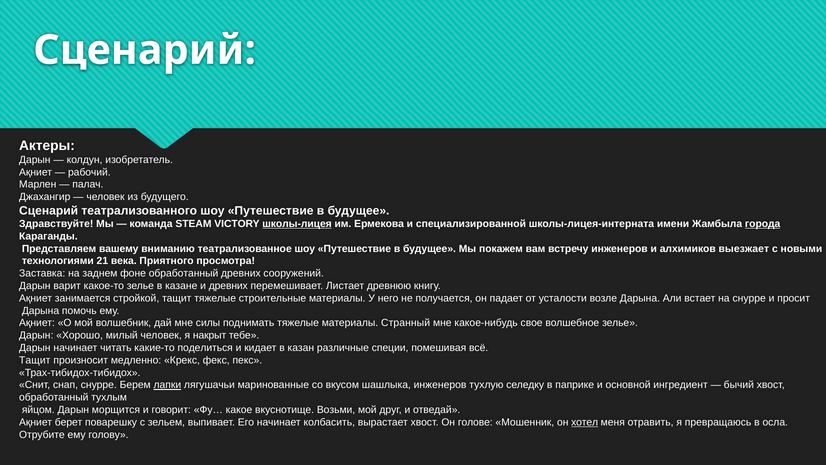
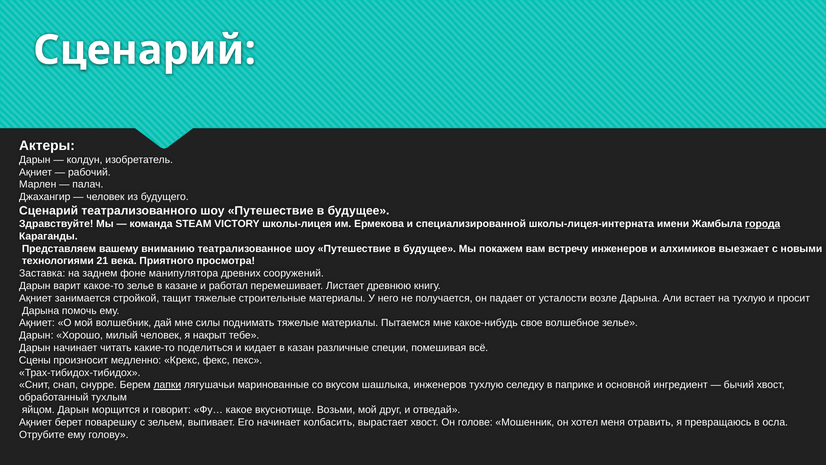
школы-лицея underline: present -> none (297, 224)
фоне обработанный: обработанный -> манипулятора (183, 273)
и древних: древних -> работал (228, 286)
на снурре: снурре -> тухлую (749, 298)
Странный: Странный -> Пытаемся (406, 323)
Тащит: Тащит -> Сцены (35, 360)
хотел underline: present -> none (585, 422)
